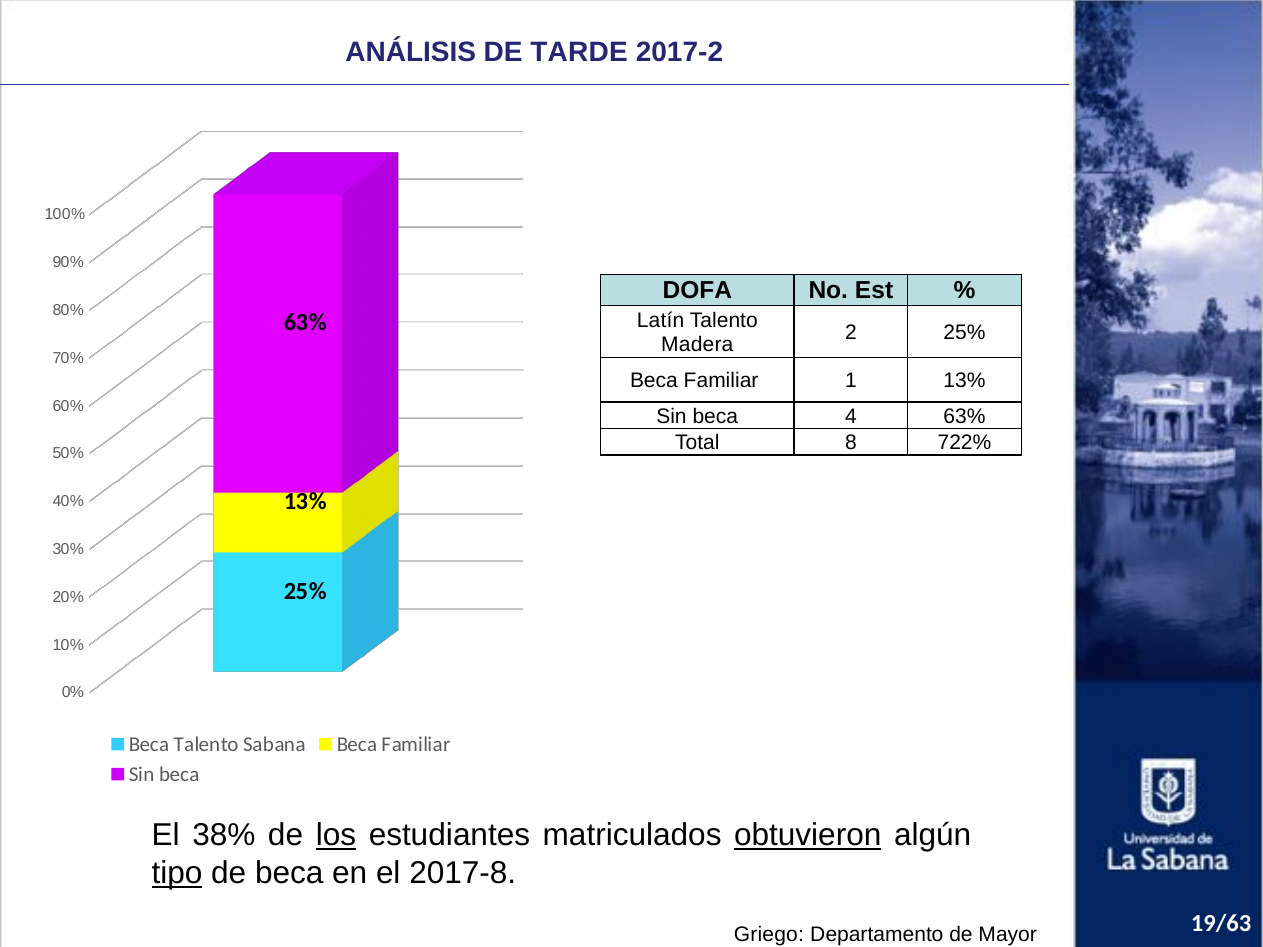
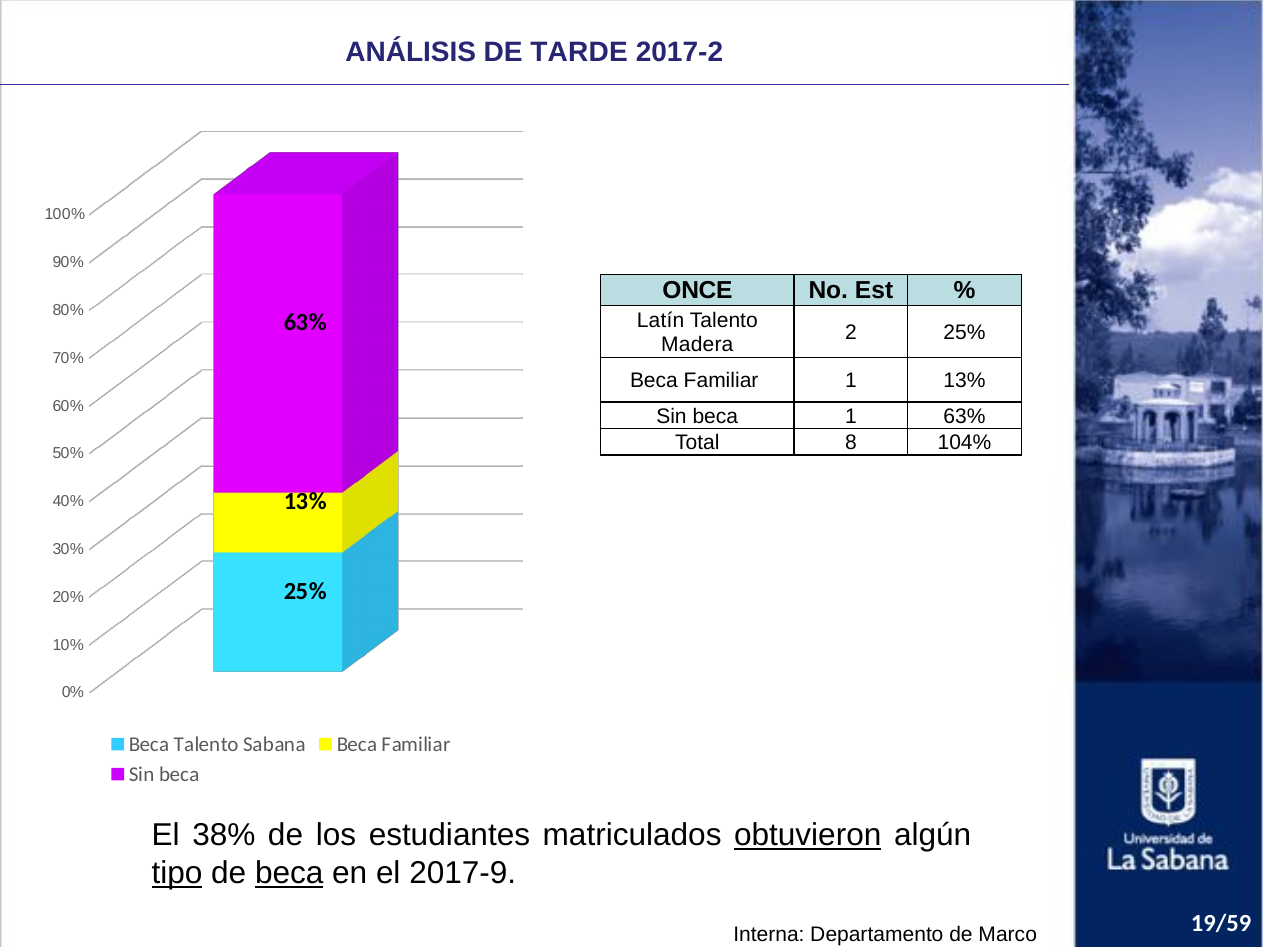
DOFA: DOFA -> ONCE (698, 290)
beca 4: 4 -> 1 (851, 416)
722%: 722% -> 104% (964, 443)
los underline: present -> none (336, 836)
beca underline: none -> present (289, 874)
2017-8: 2017-8 -> 2017-9 (463, 874)
19/63: 19/63 -> 19/59 (1221, 924)
Griego: Griego -> Interna (769, 935)
Mayor: Mayor -> Marco (1008, 935)
